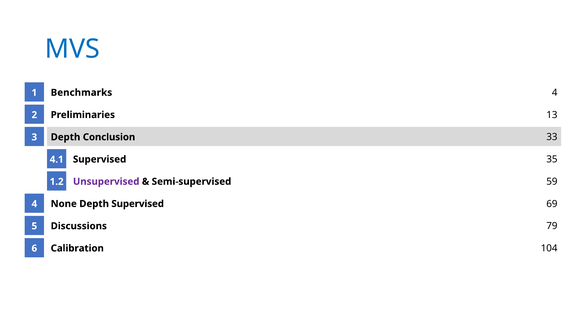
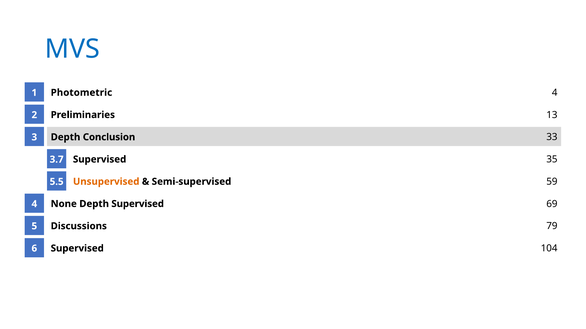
Benchmarks: Benchmarks -> Photometric (81, 93)
4.1: 4.1 -> 3.7 (57, 160)
Unsupervised colour: purple -> orange (106, 182)
1.2: 1.2 -> 5.5 (57, 182)
Calibration: Calibration -> Supervised (77, 249)
